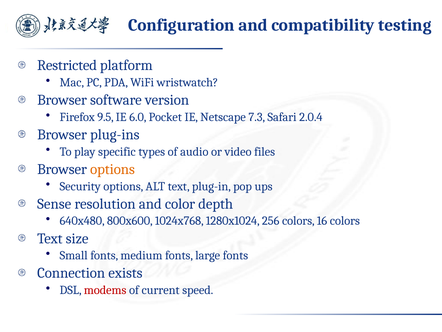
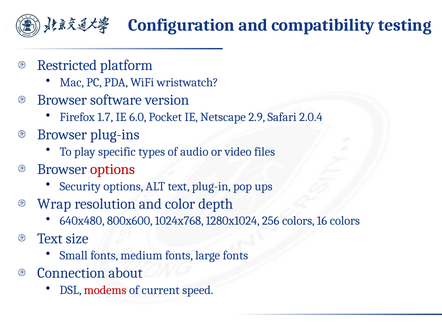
9.5: 9.5 -> 1.7 (105, 117)
7.3: 7.3 -> 2.9 (257, 117)
options colour: orange -> red (112, 169)
Sense: Sense -> Wrap (54, 204)
exists: exists -> about (125, 273)
